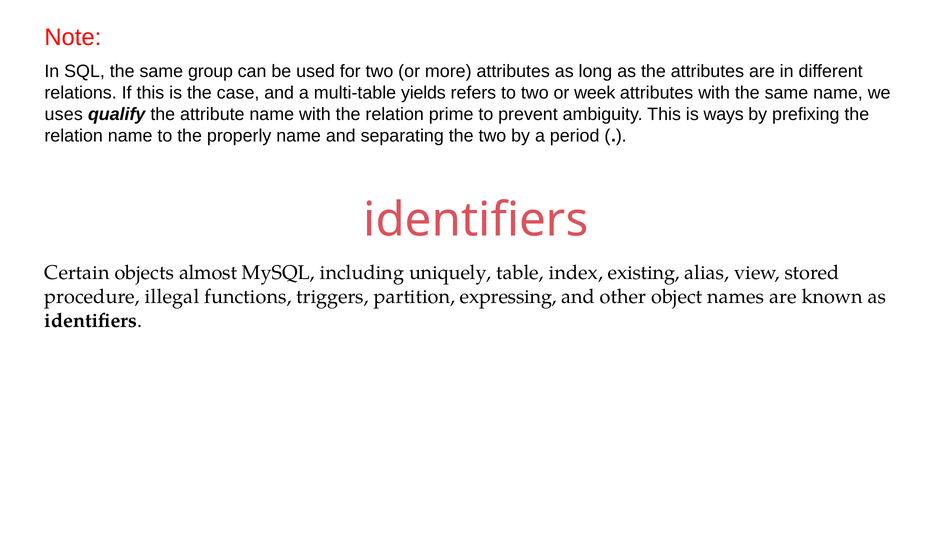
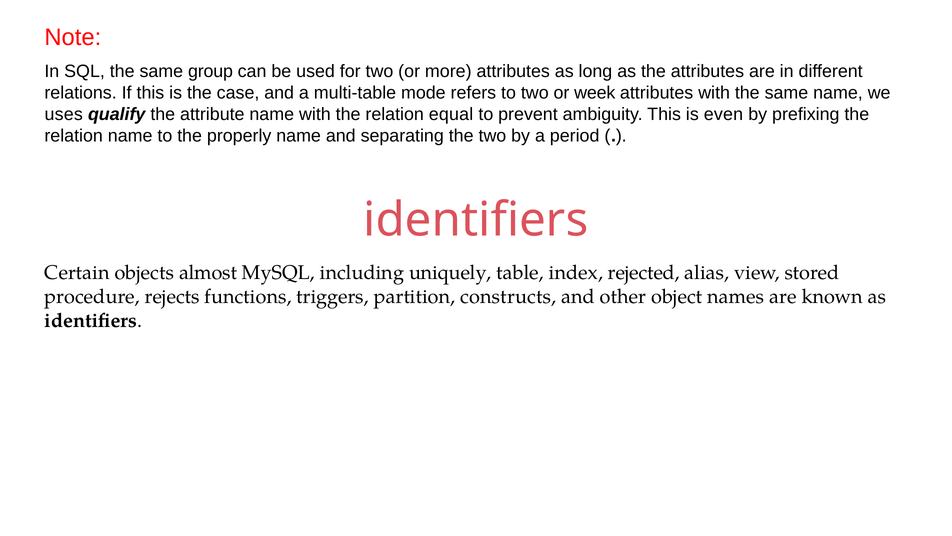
yields: yields -> mode (423, 93)
prime: prime -> equal (451, 114)
ways: ways -> even (723, 114)
existing: existing -> rejected (644, 273)
illegal: illegal -> rejects (172, 296)
expressing: expressing -> constructs (508, 296)
